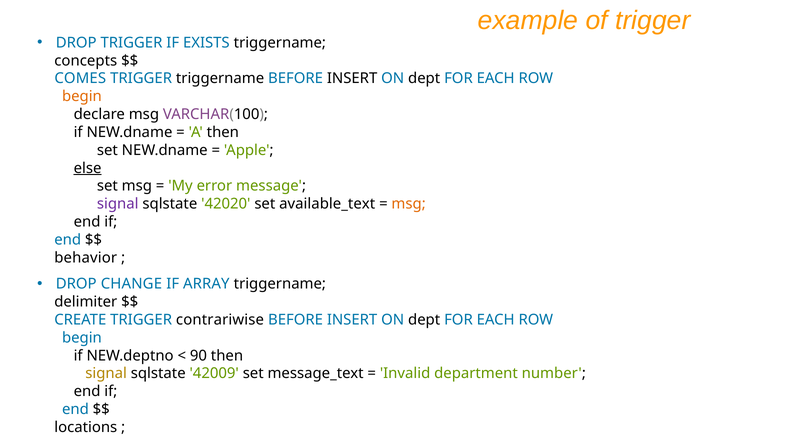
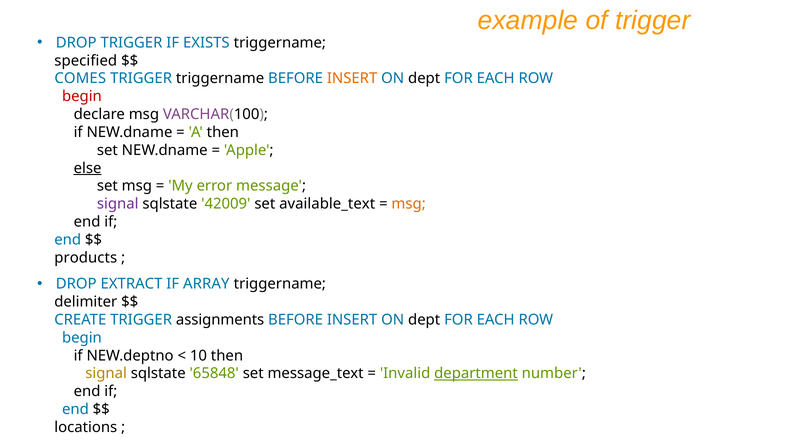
concepts: concepts -> specified (86, 61)
INSERT colour: black -> orange (352, 78)
begin colour: orange -> red (82, 96)
42020: 42020 -> 42009 (226, 204)
behavior: behavior -> products (86, 258)
CHANGE: CHANGE -> EXTRACT (131, 284)
contrariwise: contrariwise -> assignments (220, 320)
90: 90 -> 10 (198, 355)
42009: 42009 -> 65848 (214, 373)
department underline: none -> present (476, 373)
